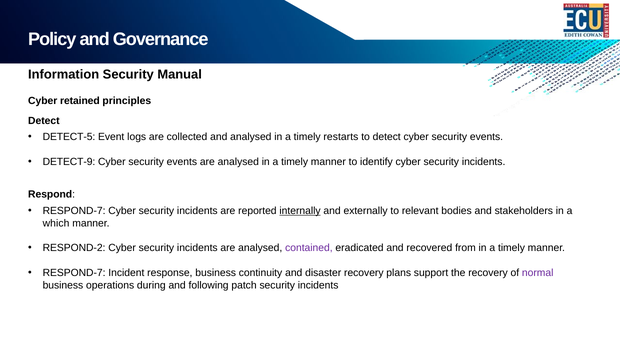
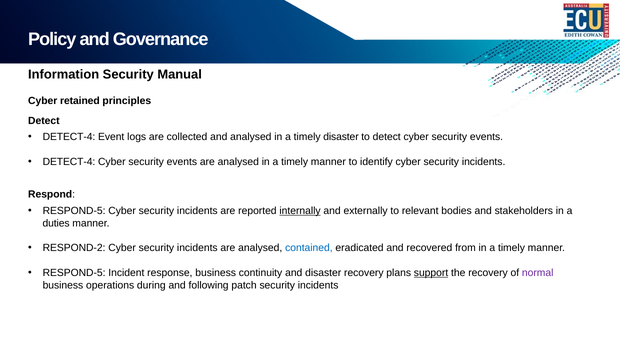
DETECT-5: DETECT-5 -> DETECT-4 (69, 137)
timely restarts: restarts -> disaster (341, 137)
DETECT-9: DETECT-9 -> DETECT-4 (69, 162)
RESPOND-7: RESPOND-7 -> RESPOND-5 (74, 211)
which: which -> duties (56, 223)
contained colour: purple -> blue (309, 248)
RESPOND-7: RESPOND-7 -> RESPOND-5 (74, 273)
support underline: none -> present (431, 273)
